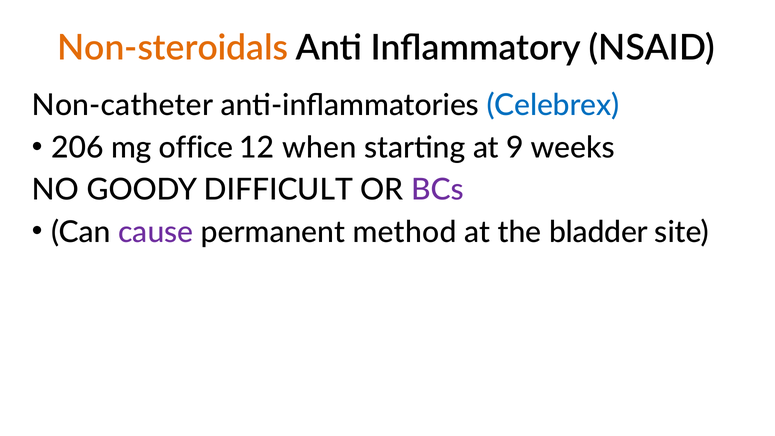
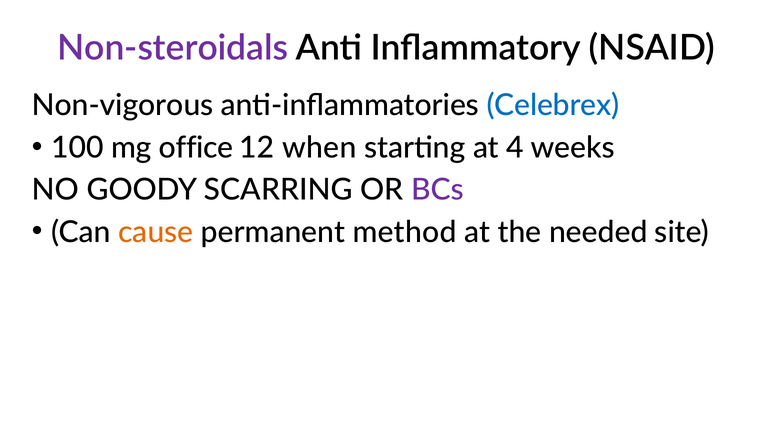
Non-steroidals colour: orange -> purple (173, 48)
Non-catheter: Non-catheter -> Non-vigorous (123, 105)
206: 206 -> 100 (77, 148)
9: 9 -> 4 (515, 148)
DIFFICULT: DIFFICULT -> SCARRING (278, 190)
cause colour: purple -> orange (156, 232)
bladder: bladder -> needed (598, 232)
